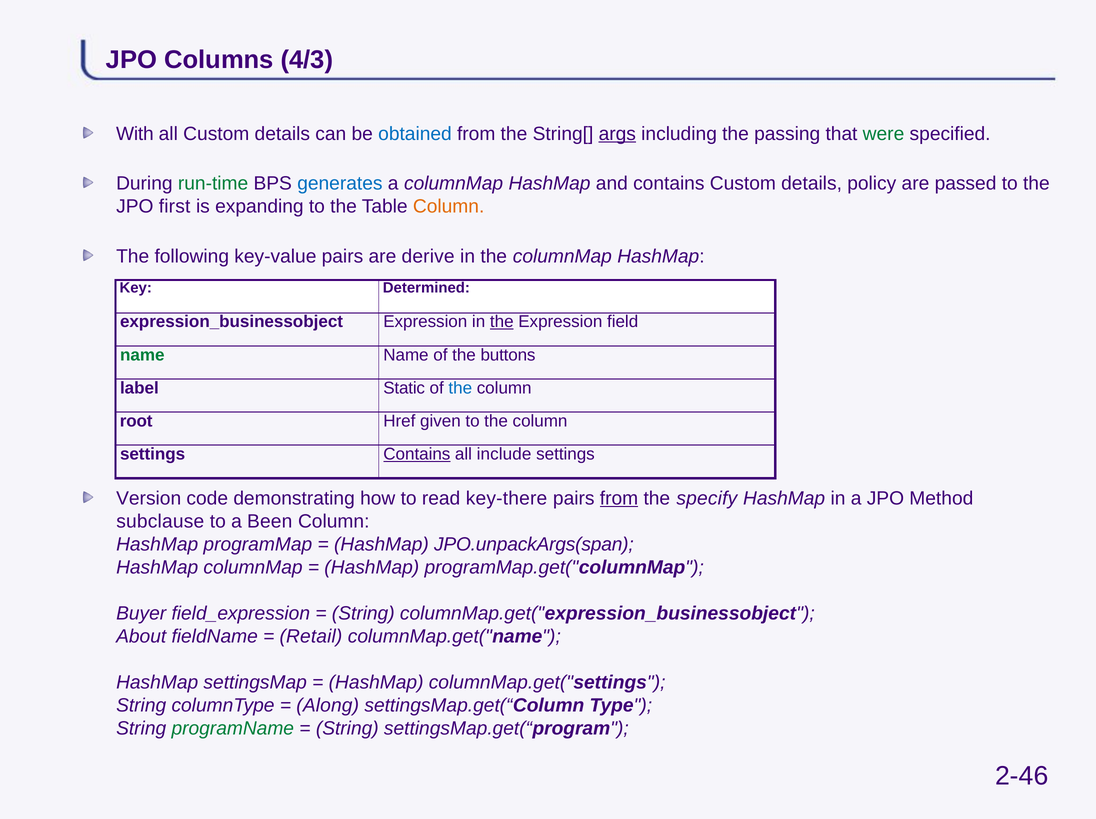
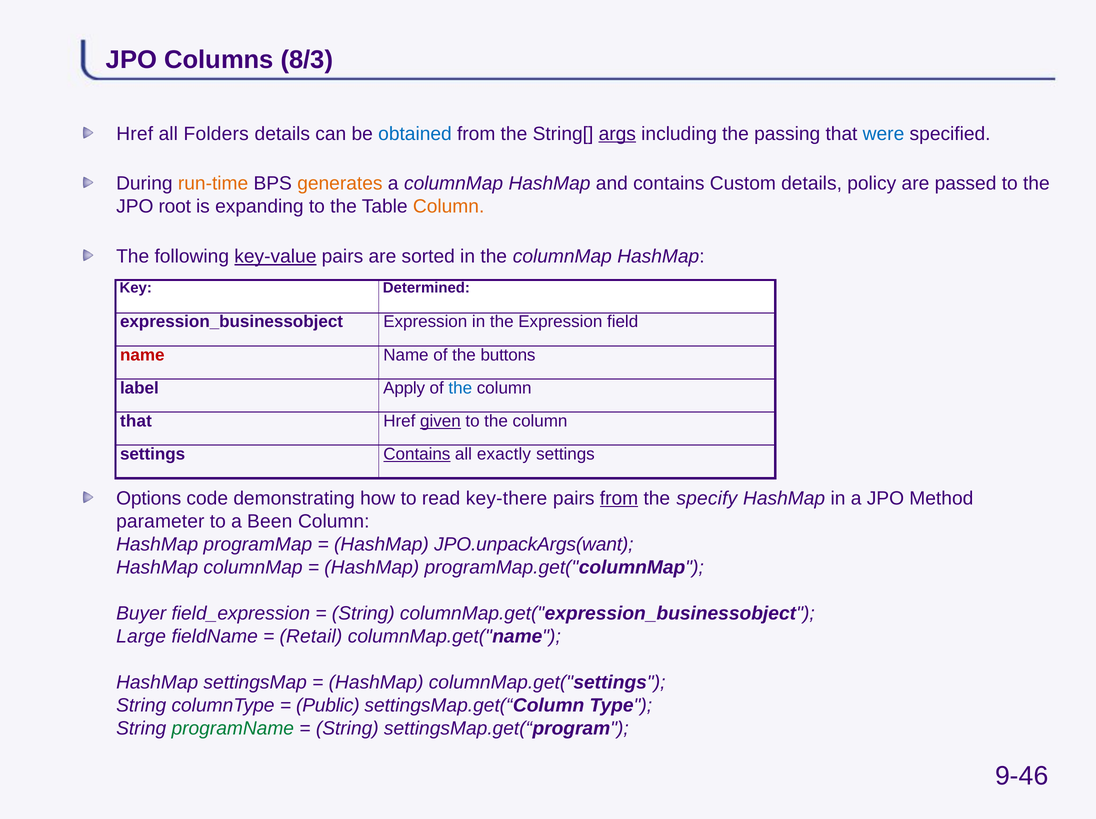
4/3: 4/3 -> 8/3 (307, 60)
With: With -> Href (135, 134)
all Custom: Custom -> Folders (216, 134)
were colour: green -> blue (884, 134)
run-time colour: green -> orange (213, 184)
generates colour: blue -> orange (340, 184)
first: first -> root (175, 207)
key-value underline: none -> present (275, 256)
derive: derive -> sorted (428, 256)
the underline: present -> none (502, 322)
name colour: green -> red (142, 355)
Static: Static -> Apply (404, 388)
root: root -> that (136, 421)
given underline: none -> present (440, 421)
include: include -> exactly (504, 454)
Version: Version -> Options (149, 498)
subclause: subclause -> parameter (160, 521)
JPO.unpackArgs(span: JPO.unpackArgs(span -> JPO.unpackArgs(want (534, 544)
About: About -> Large (141, 636)
Along: Along -> Public (328, 705)
2-46: 2-46 -> 9-46 (1022, 776)
